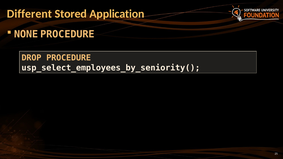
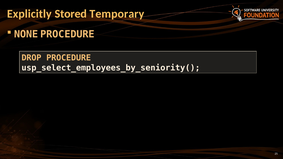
Different: Different -> Explicitly (29, 14)
Application: Application -> Temporary (117, 14)
